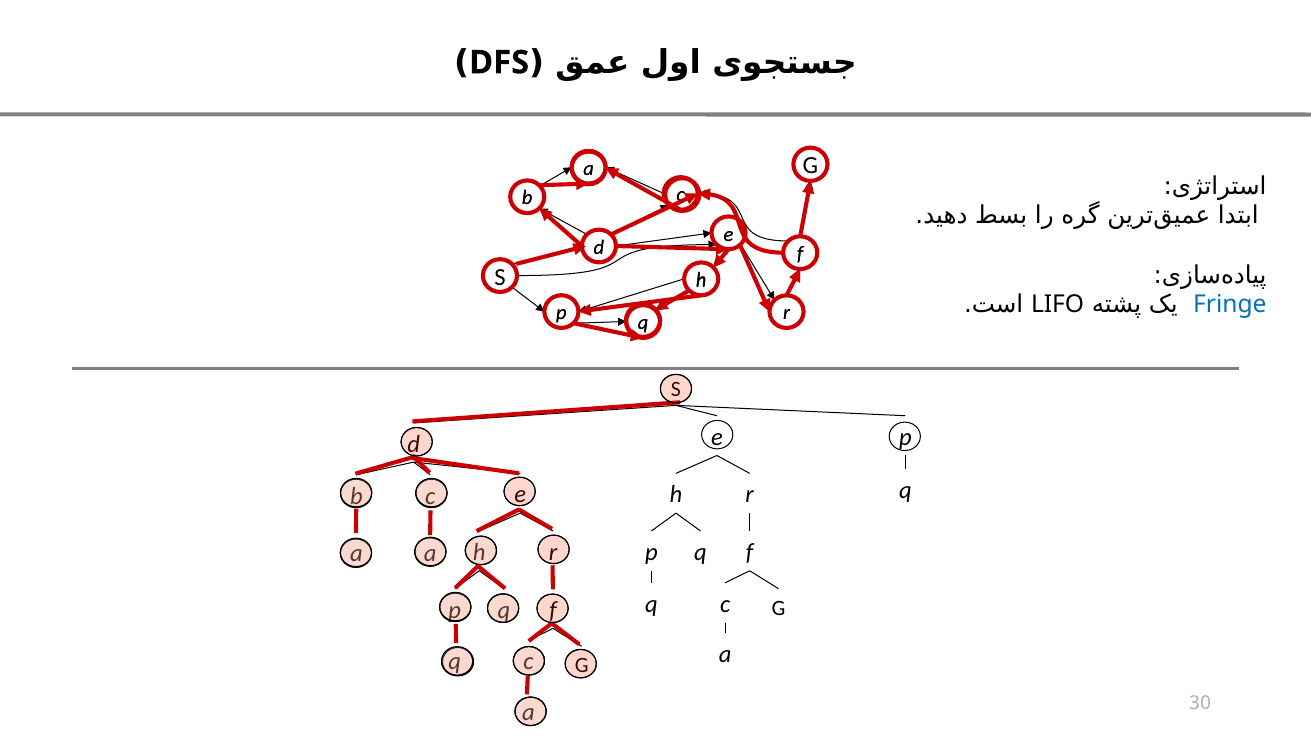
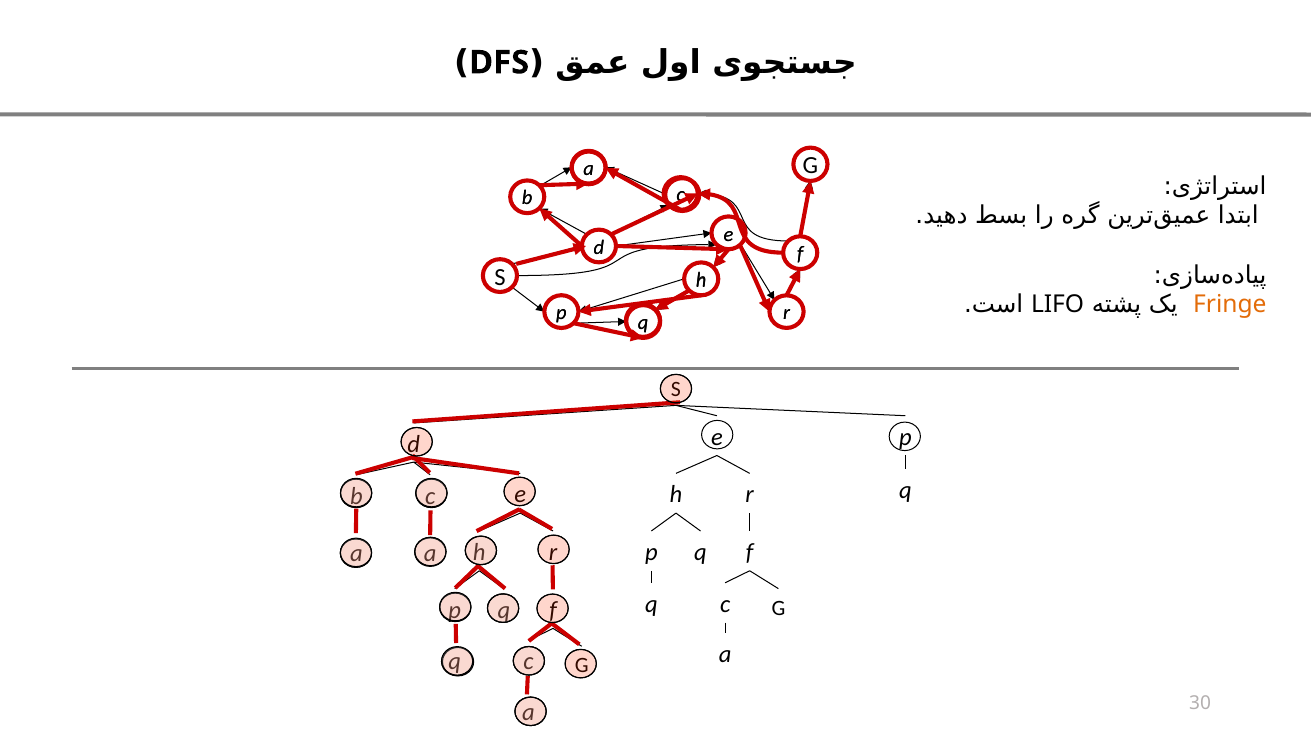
Fringe colour: blue -> orange (1230, 304)
